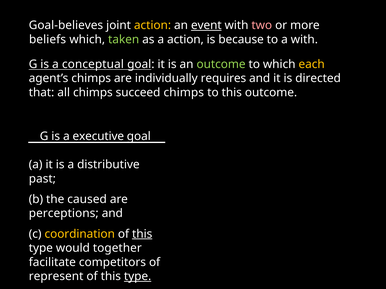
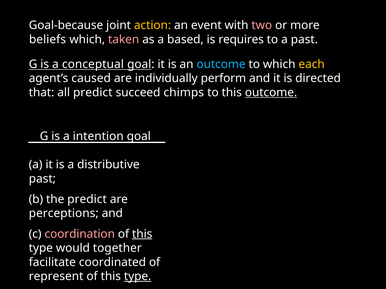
Goal-believes: Goal-believes -> Goal-because (66, 25)
event underline: present -> none (206, 25)
taken colour: light green -> pink (124, 40)
a action: action -> based (185, 40)
because: because -> requires (241, 40)
a with: with -> past (304, 40)
outcome colour: light green -> light blue (221, 64)
agent’s chimps: chimps -> caused (91, 78)
requires: requires -> perform (223, 78)
all chimps: chimps -> predict (93, 93)
outcome underline: none -> present (271, 93)
executive: executive -> intention (98, 137)
the caused: caused -> predict (87, 200)
coordination colour: yellow -> pink (80, 234)
competitors: competitors -> coordinated (112, 263)
